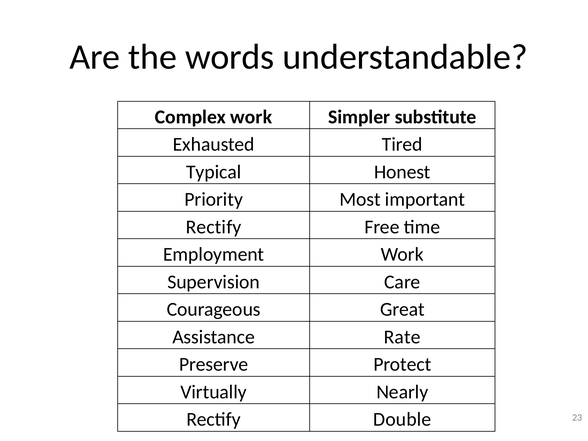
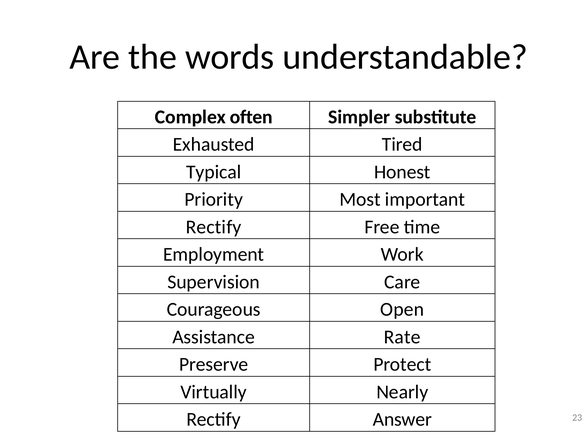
Complex work: work -> often (251, 117)
Great: Great -> Open (402, 309)
Double: Double -> Answer (402, 419)
